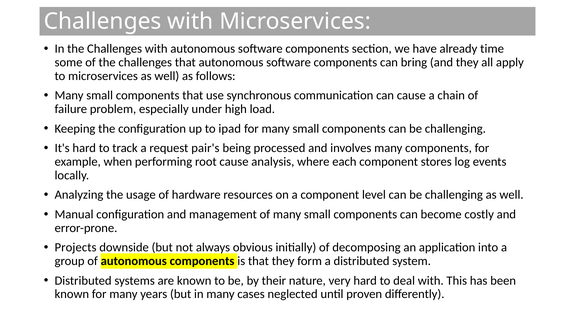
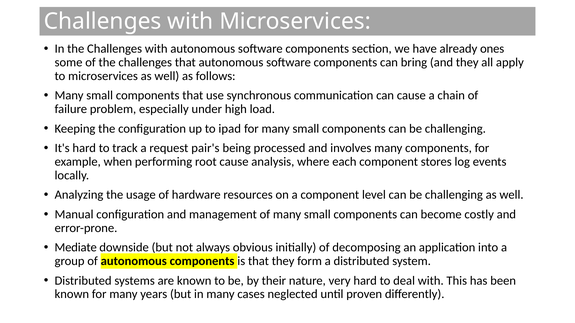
time: time -> ones (492, 49)
Projects: Projects -> Mediate (76, 248)
